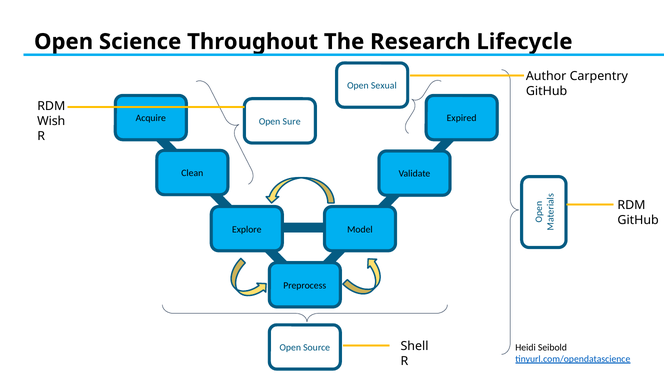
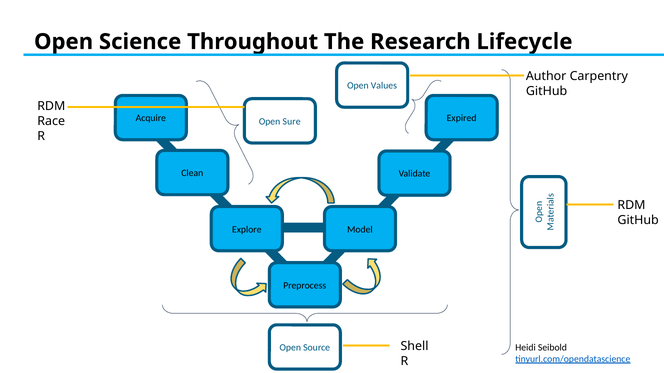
Sexual: Sexual -> Values (384, 86)
Wish: Wish -> Race (51, 121)
